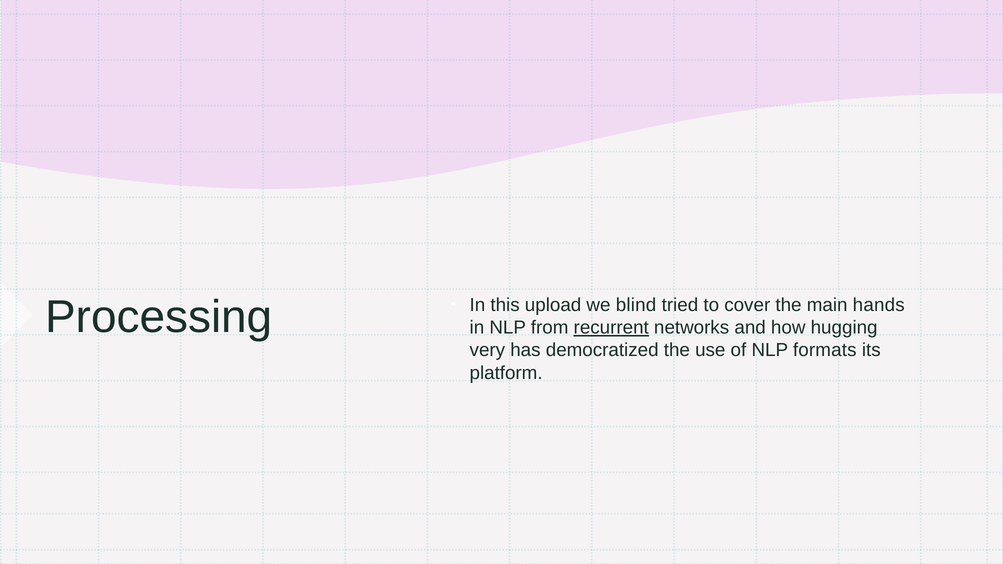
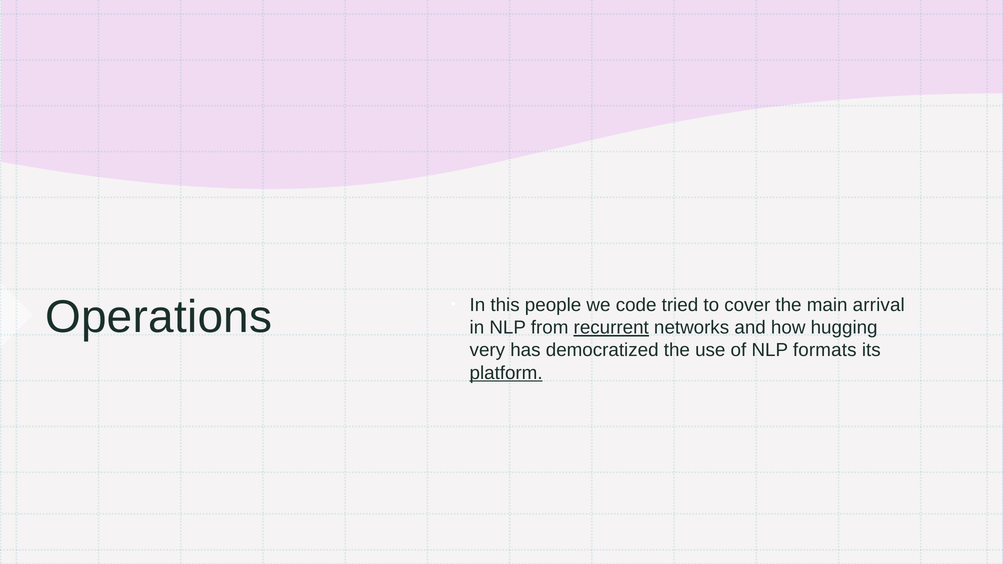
Processing: Processing -> Operations (159, 317)
upload: upload -> people (553, 305)
blind: blind -> code (636, 305)
hands: hands -> arrival (879, 305)
platform underline: none -> present (506, 373)
